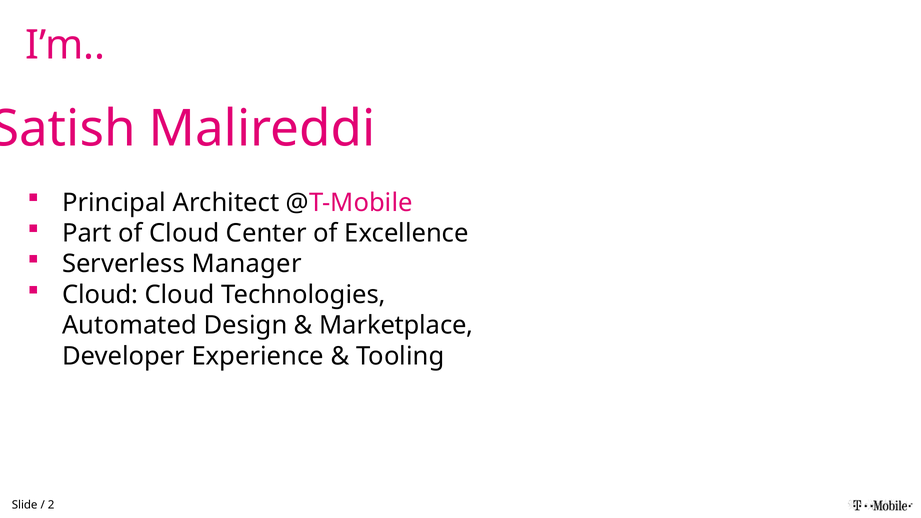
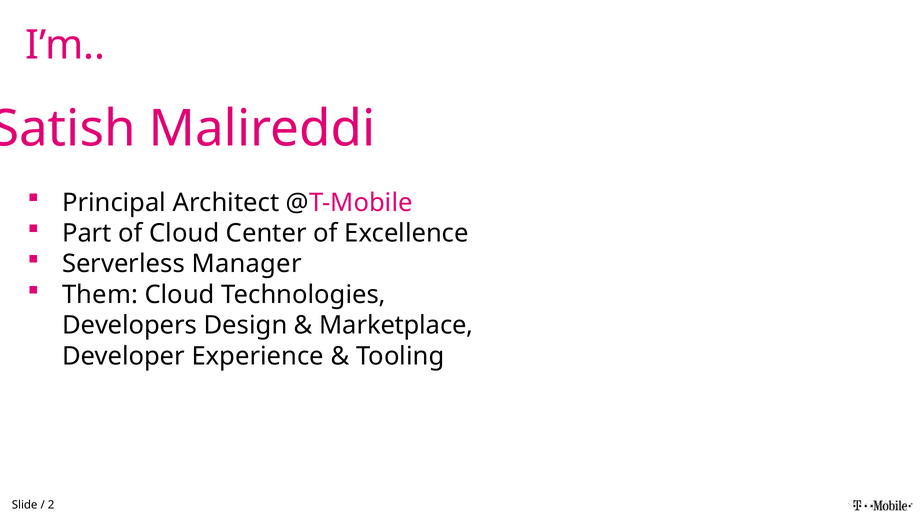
Cloud: Cloud -> Them (100, 295)
Automated: Automated -> Developers (130, 326)
